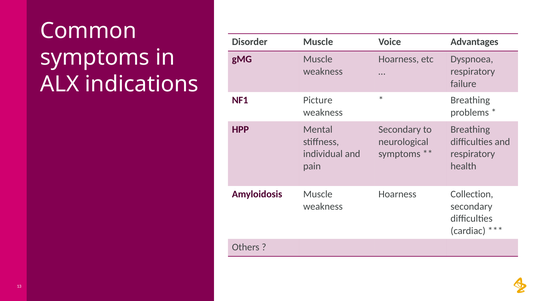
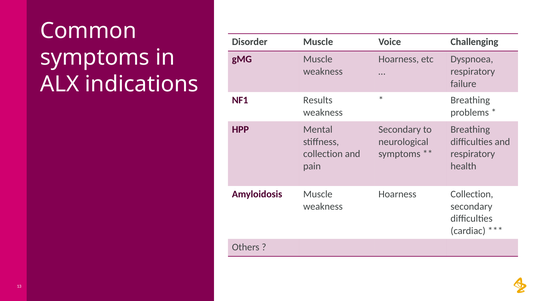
Advantages: Advantages -> Challenging (474, 42)
Picture: Picture -> Results (318, 100)
individual: individual -> collection (323, 154)
